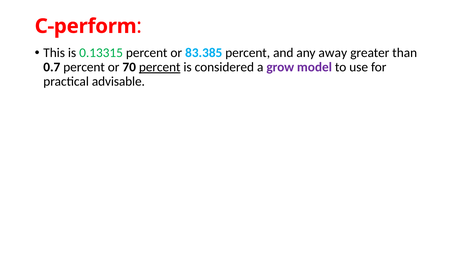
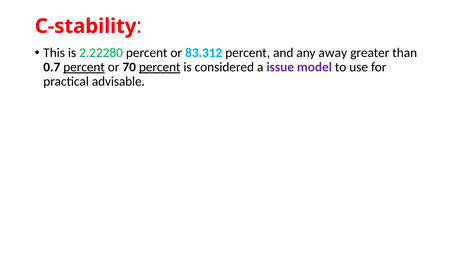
C-perform: C-perform -> C-stability (86, 26)
0.13315: 0.13315 -> 2.22280 (101, 53)
83.385: 83.385 -> 83.312 (204, 53)
percent underline: none -> present (84, 67)
grow: grow -> issue (280, 67)
